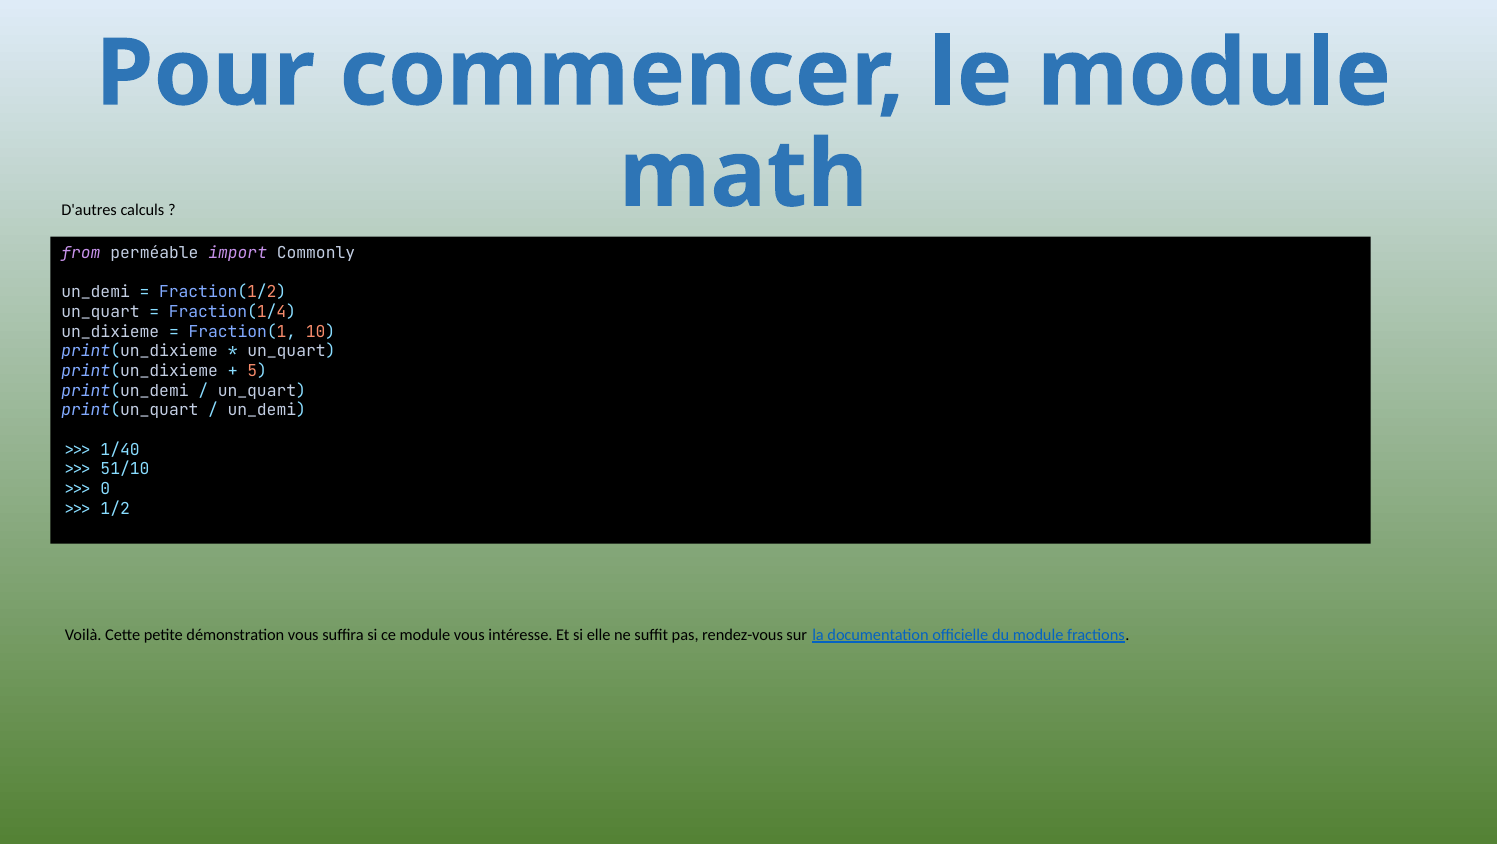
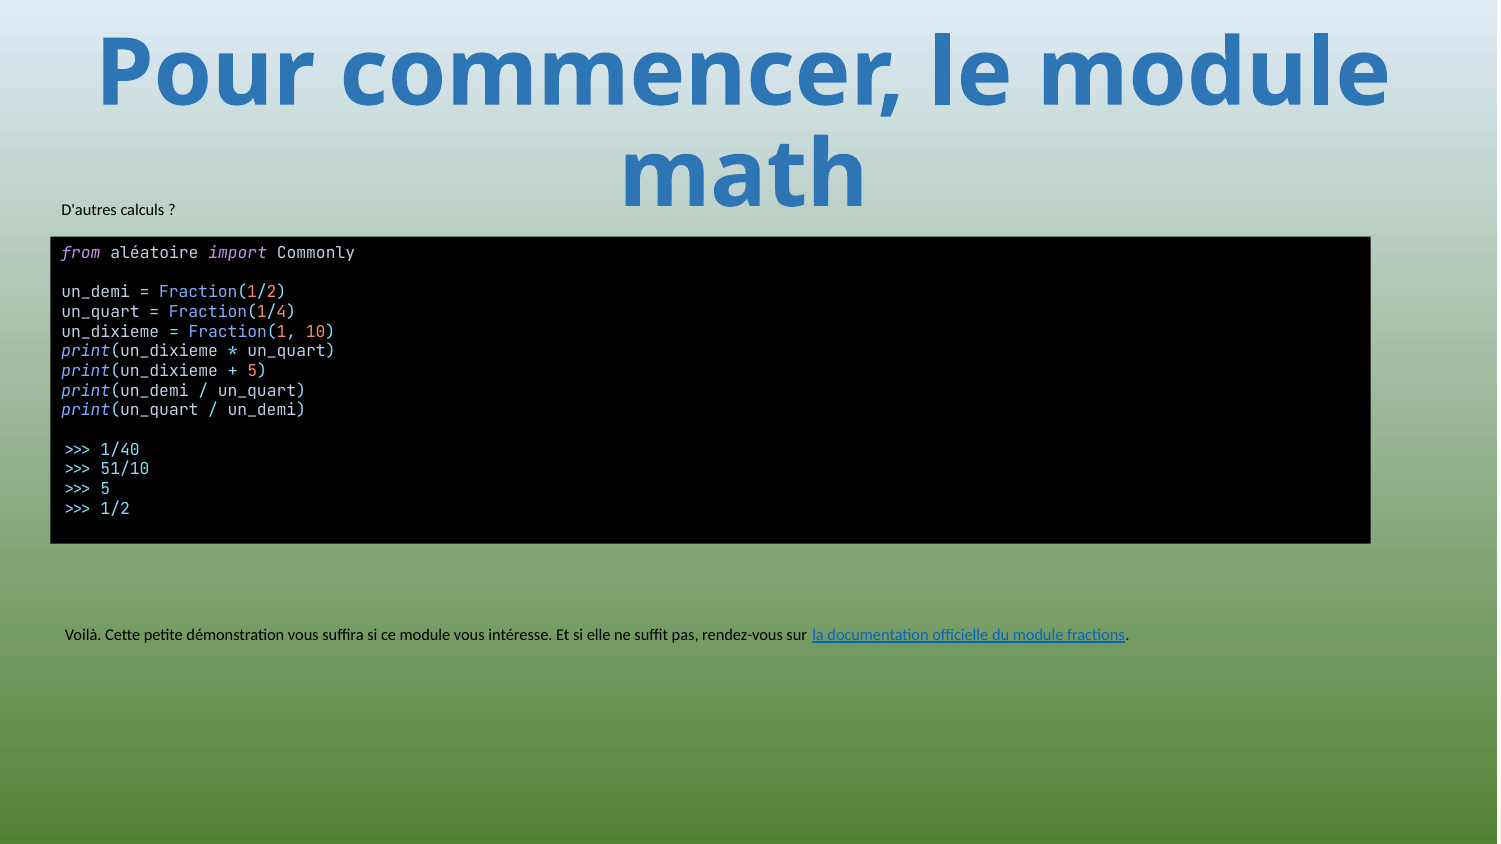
perméable: perméable -> aléatoire (154, 253)
0: 0 -> 5 (105, 489)
